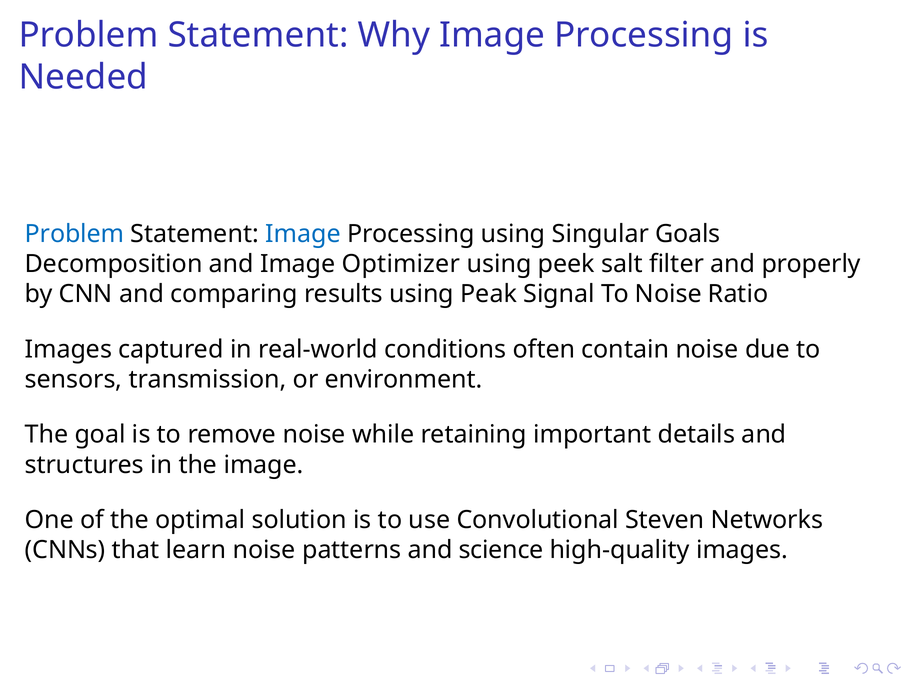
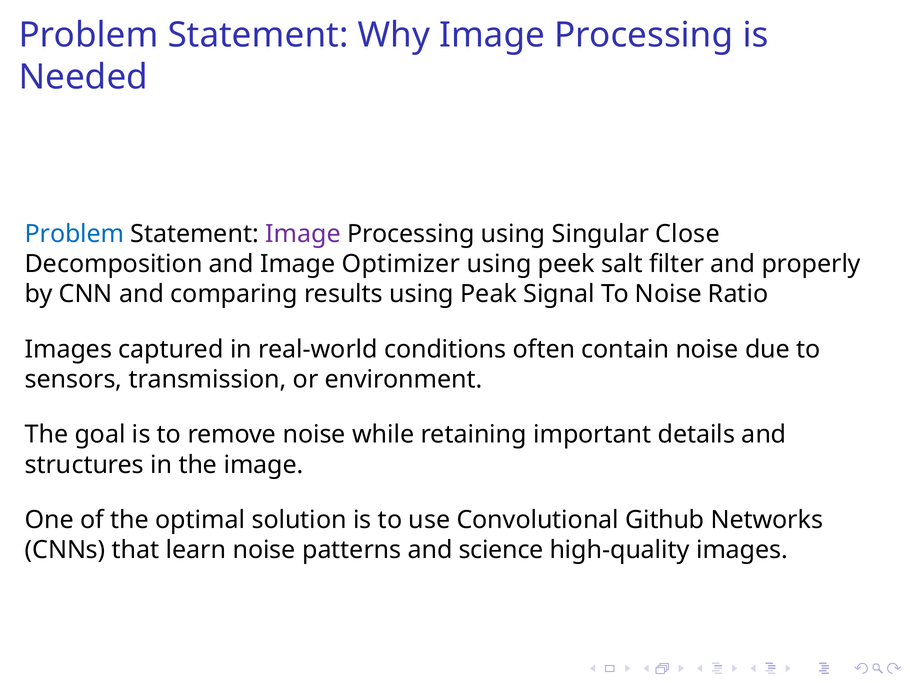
Image colour: blue -> purple (303, 234)
Goals: Goals -> Close (688, 234)
Steven: Steven -> Github (665, 520)
